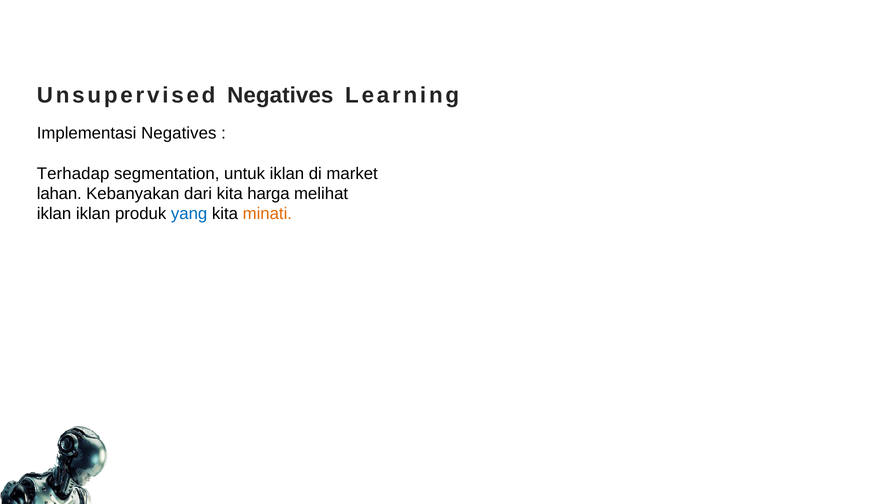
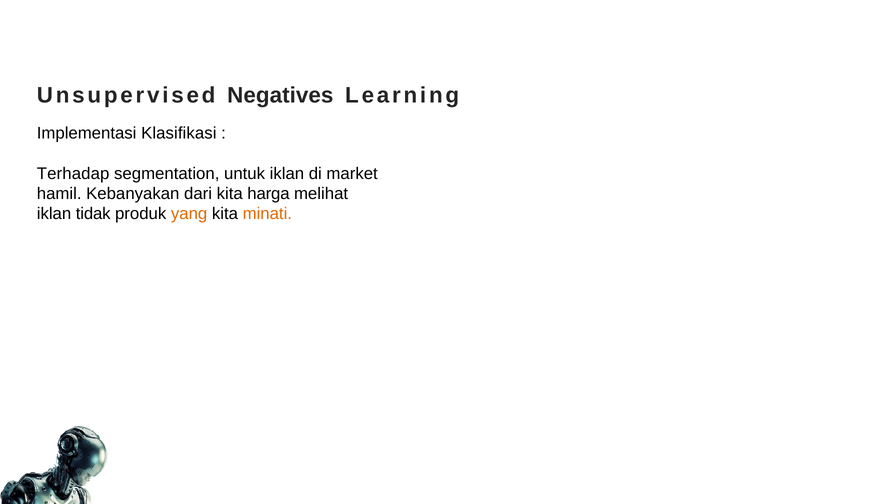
Implementasi Negatives: Negatives -> Klasifikasi (179, 133)
lahan: lahan -> hamil (59, 193)
iklan iklan: iklan -> tidak (93, 214)
yang colour: blue -> orange (189, 214)
